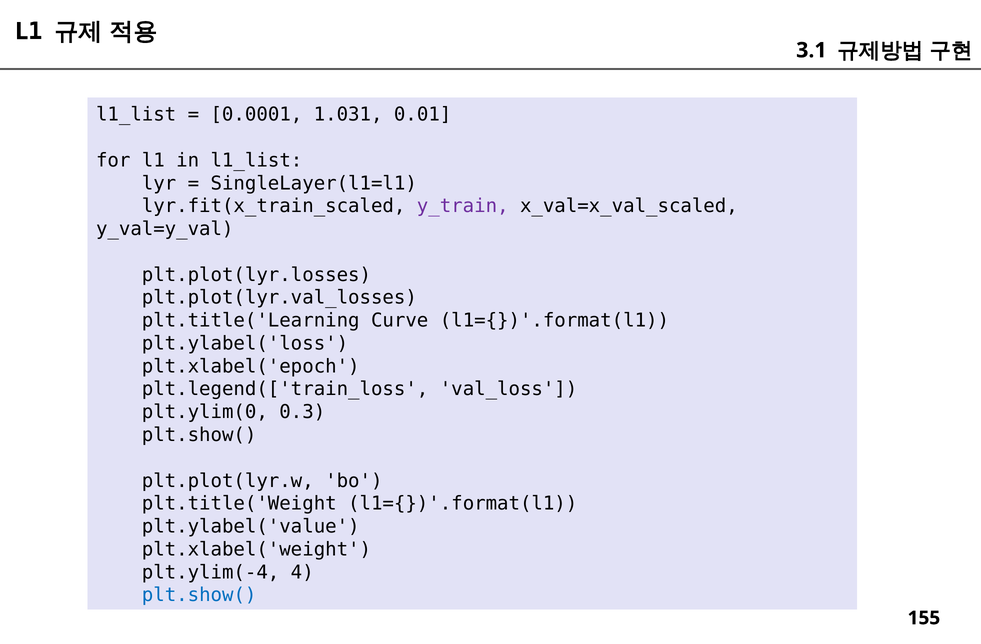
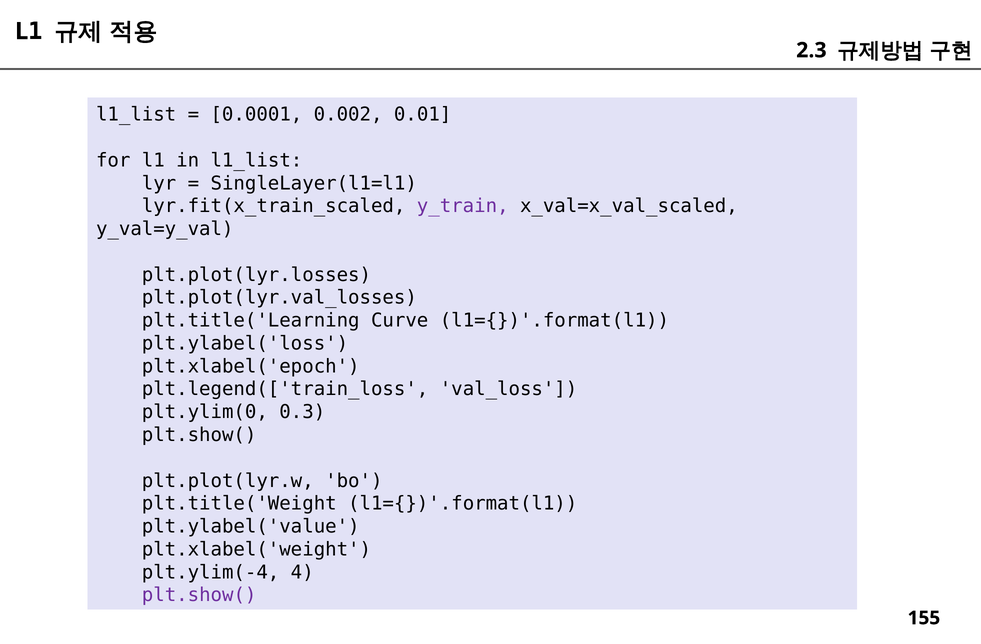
3.1: 3.1 -> 2.3 (811, 50)
1.031: 1.031 -> 0.002 (348, 115)
plt.show( colour: blue -> purple (199, 596)
